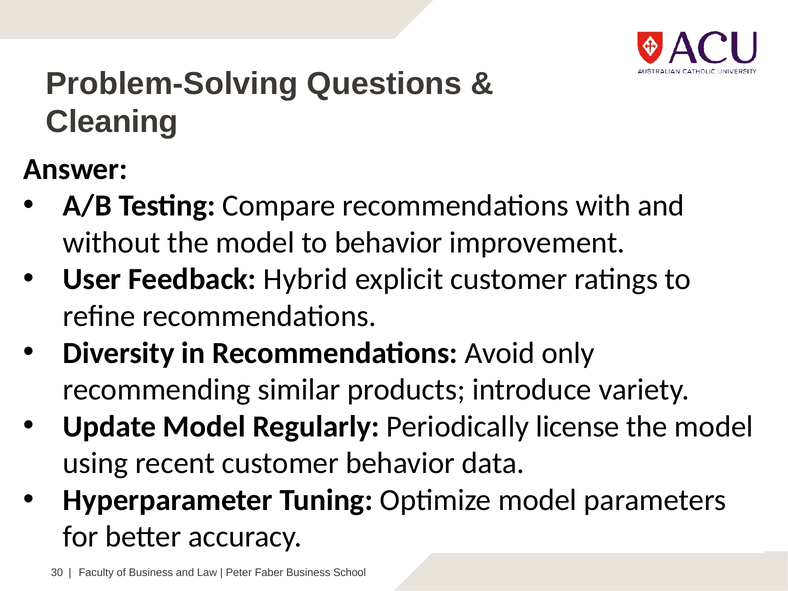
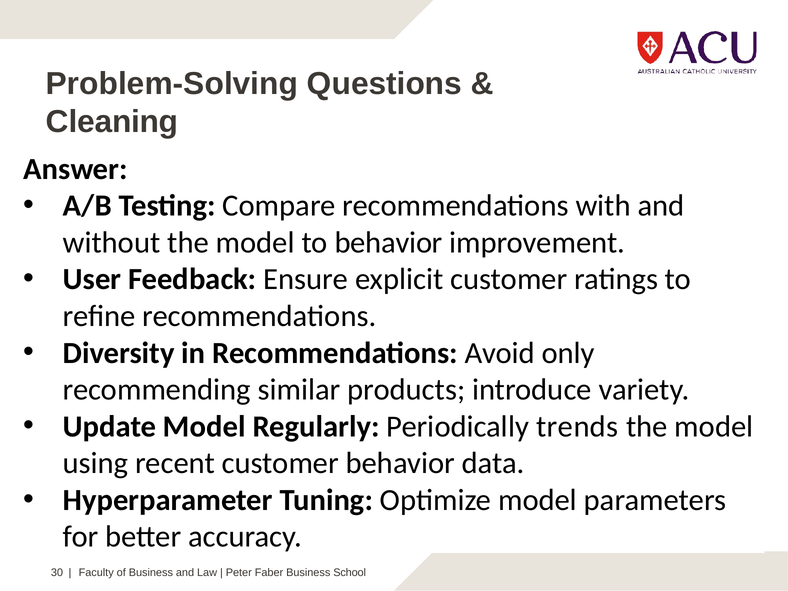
Hybrid: Hybrid -> Ensure (306, 279)
license: license -> trends (577, 426)
